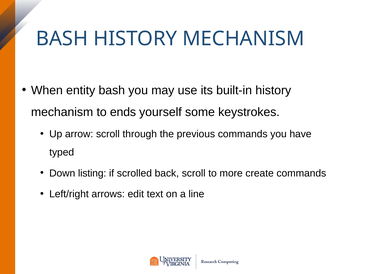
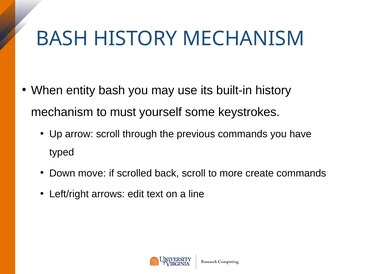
ends: ends -> must (123, 112)
listing: listing -> move (92, 173)
